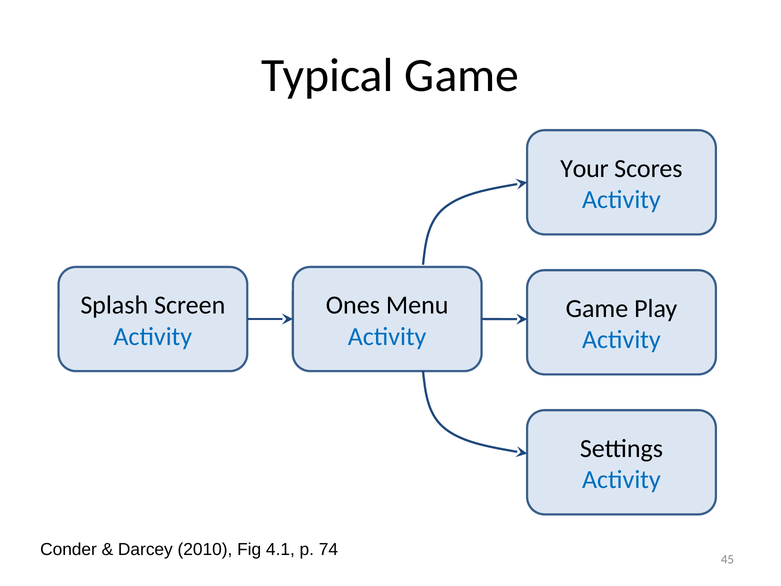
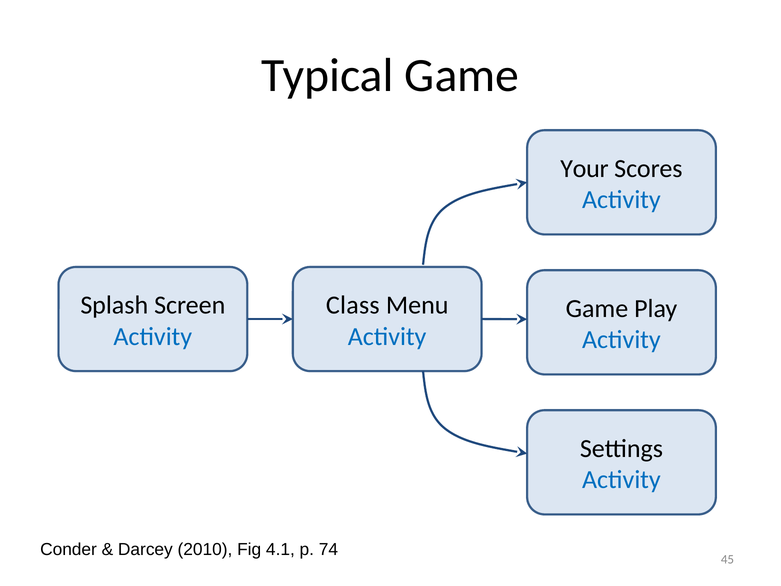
Ones: Ones -> Class (353, 305)
